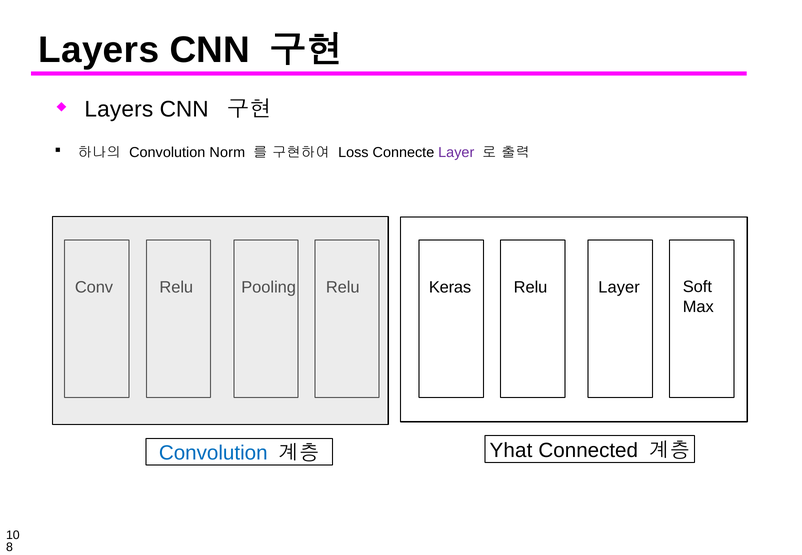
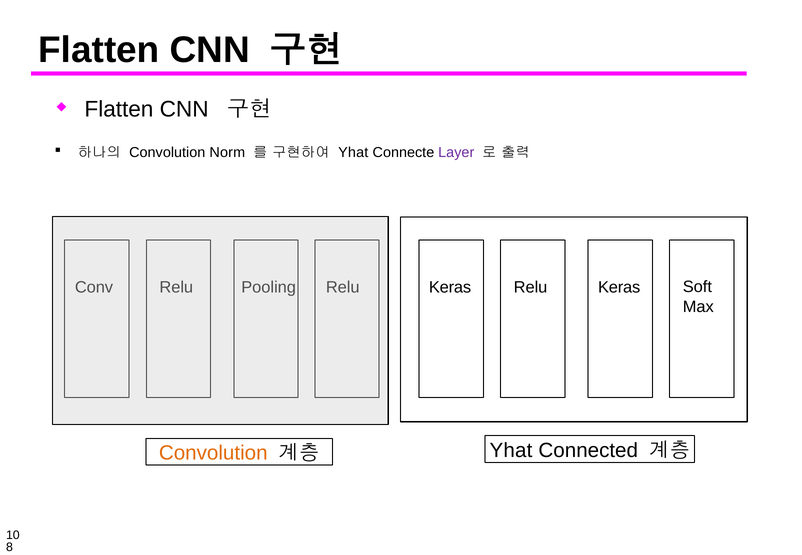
Layers: Layers -> Flatten (99, 50)
Layers: Layers -> Flatten (119, 110)
Loss: Loss -> Yhat (353, 153)
Relu Layer: Layer -> Keras (619, 287)
Convolution colour: blue -> orange (213, 454)
